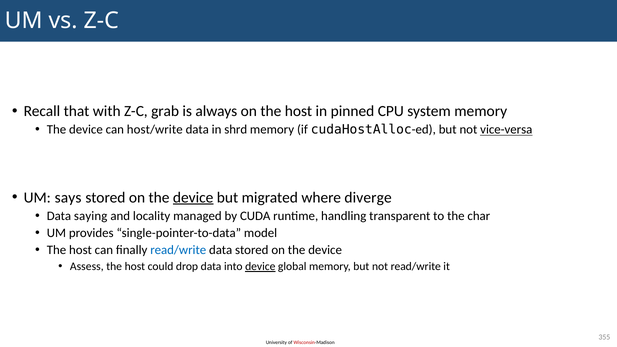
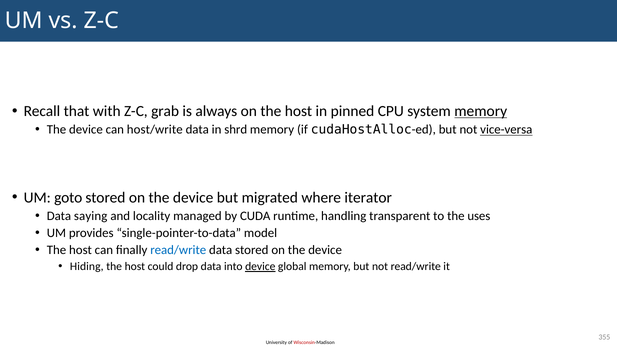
memory underline: none -> present (481, 111)
says: says -> goto (68, 198)
device underline: present -> none (193, 198)
diverge: diverge -> iterator (368, 198)
char: char -> uses (479, 216)
Assess: Assess -> Hiding (87, 267)
